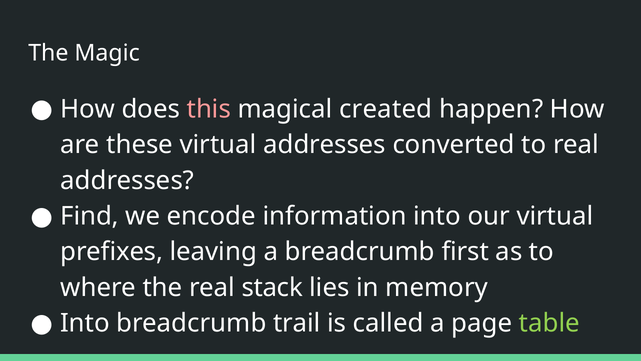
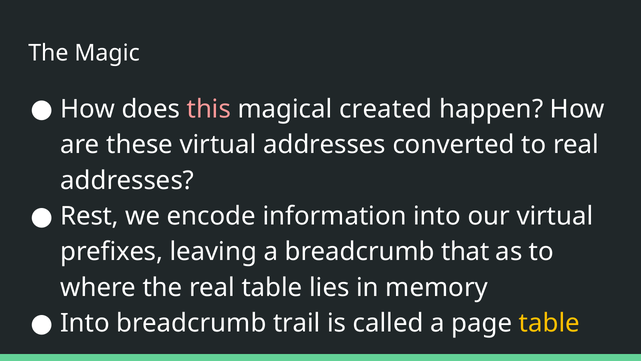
Find: Find -> Rest (90, 216)
first: first -> that (465, 252)
real stack: stack -> table (272, 287)
table colour: light green -> yellow (549, 323)
